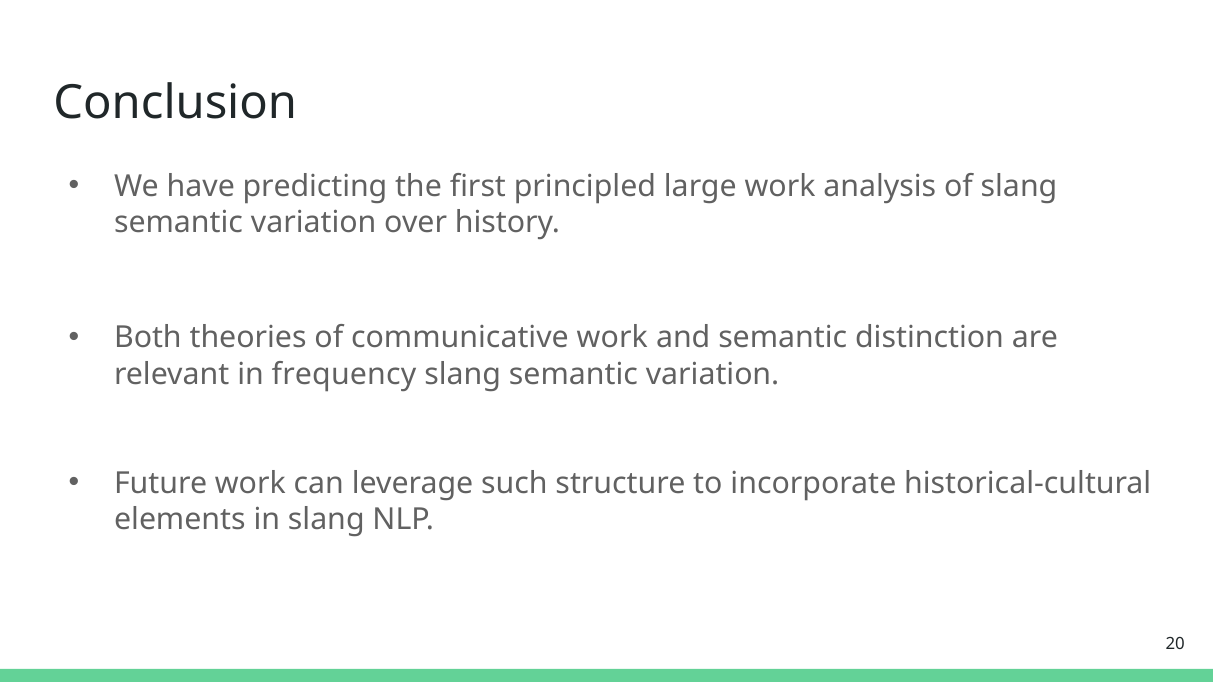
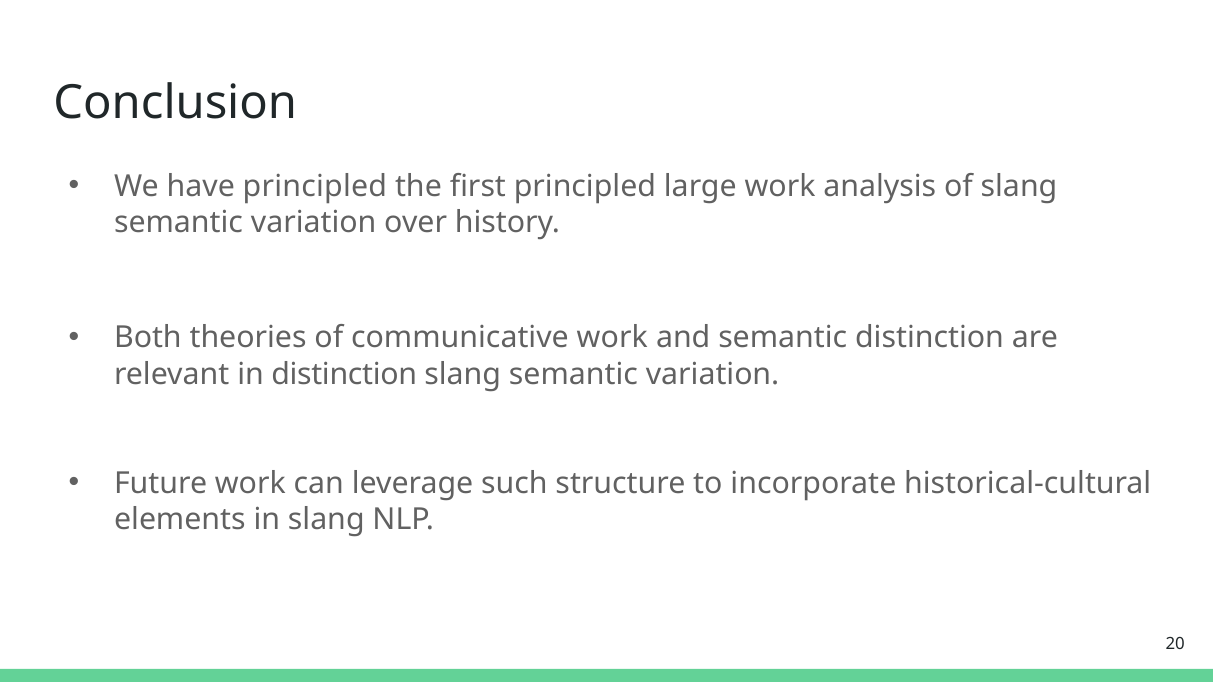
have predicting: predicting -> principled (315, 187)
in frequency: frequency -> distinction (344, 374)
